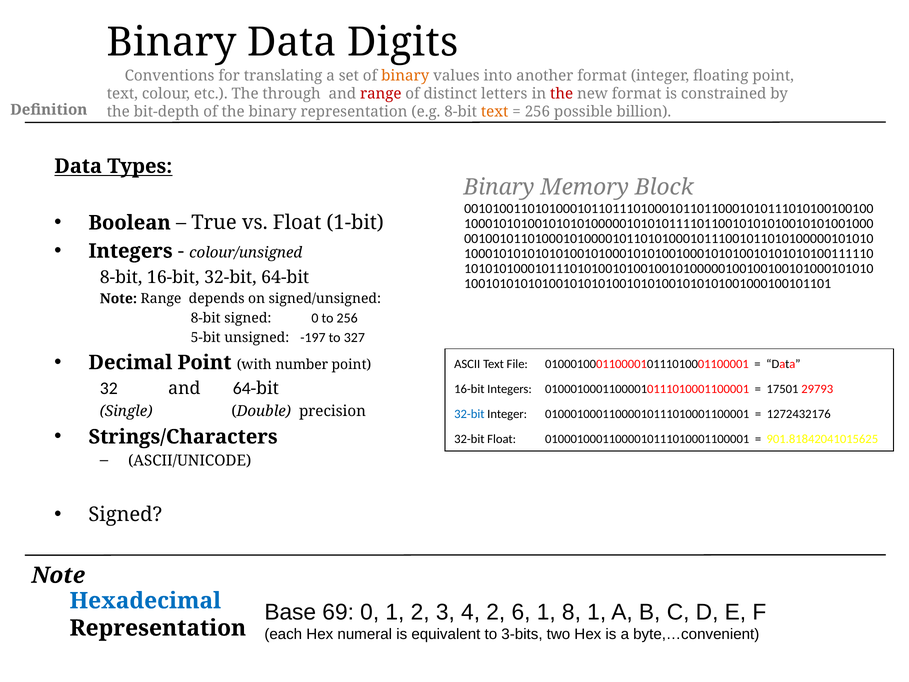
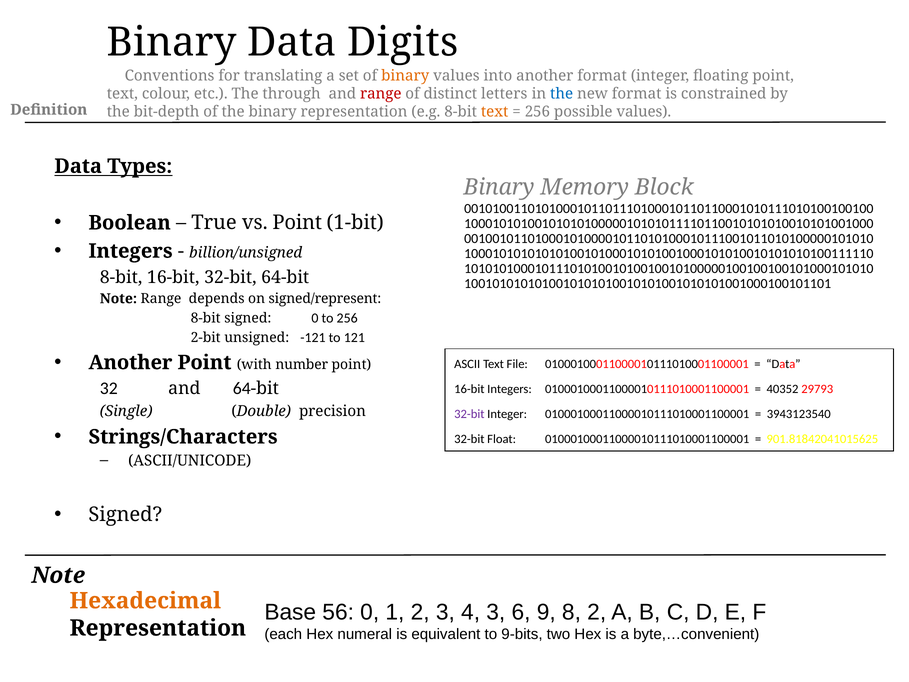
the colour: red -> blue (562, 94)
possible billion: billion -> values (644, 112)
vs Float: Float -> Point (297, 223)
colour/unsigned: colour/unsigned -> billion/unsigned (246, 253)
signed/unsigned: signed/unsigned -> signed/represent (325, 299)
5-bit: 5-bit -> 2-bit (206, 337)
-197: -197 -> -121 (313, 337)
327: 327 -> 121 (354, 337)
Decimal: Decimal -> Another (130, 362)
17501: 17501 -> 40352 (783, 389)
32-bit colour: blue -> purple (469, 414)
1272432176: 1272432176 -> 3943123540 (799, 414)
Hexadecimal colour: blue -> orange (145, 601)
69: 69 -> 56 (338, 612)
4 2: 2 -> 3 (496, 612)
6 1: 1 -> 9 (546, 612)
8 1: 1 -> 2 (597, 612)
3-bits: 3-bits -> 9-bits (522, 634)
